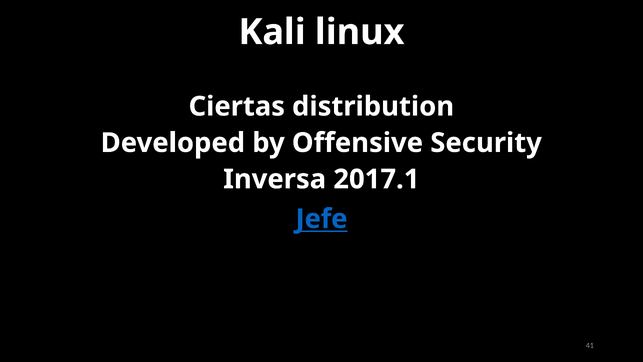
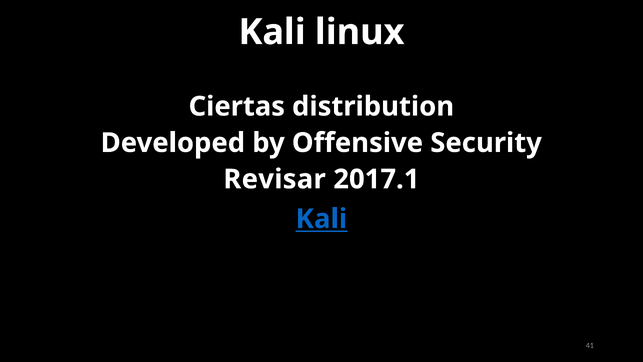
Inversa: Inversa -> Revisar (275, 179)
Jefe: Jefe -> Kali (321, 219)
